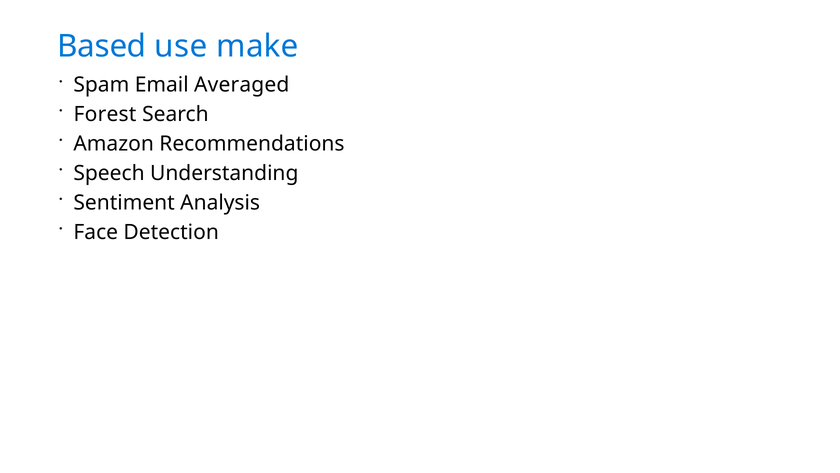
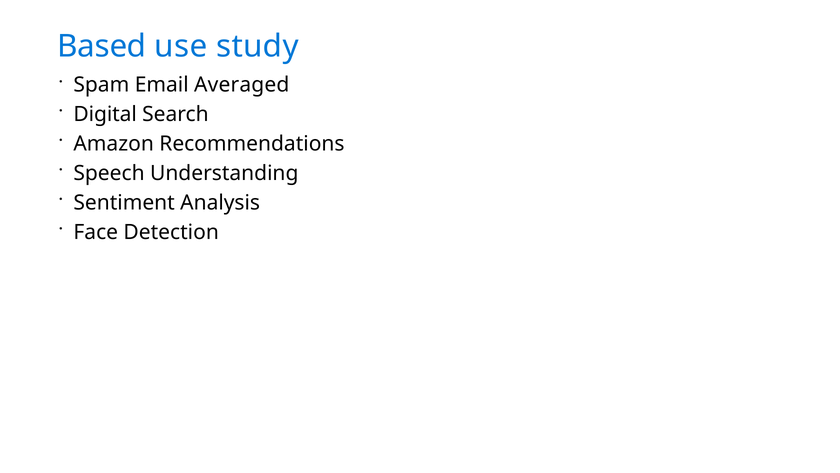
make: make -> study (258, 46)
Forest: Forest -> Digital (105, 114)
